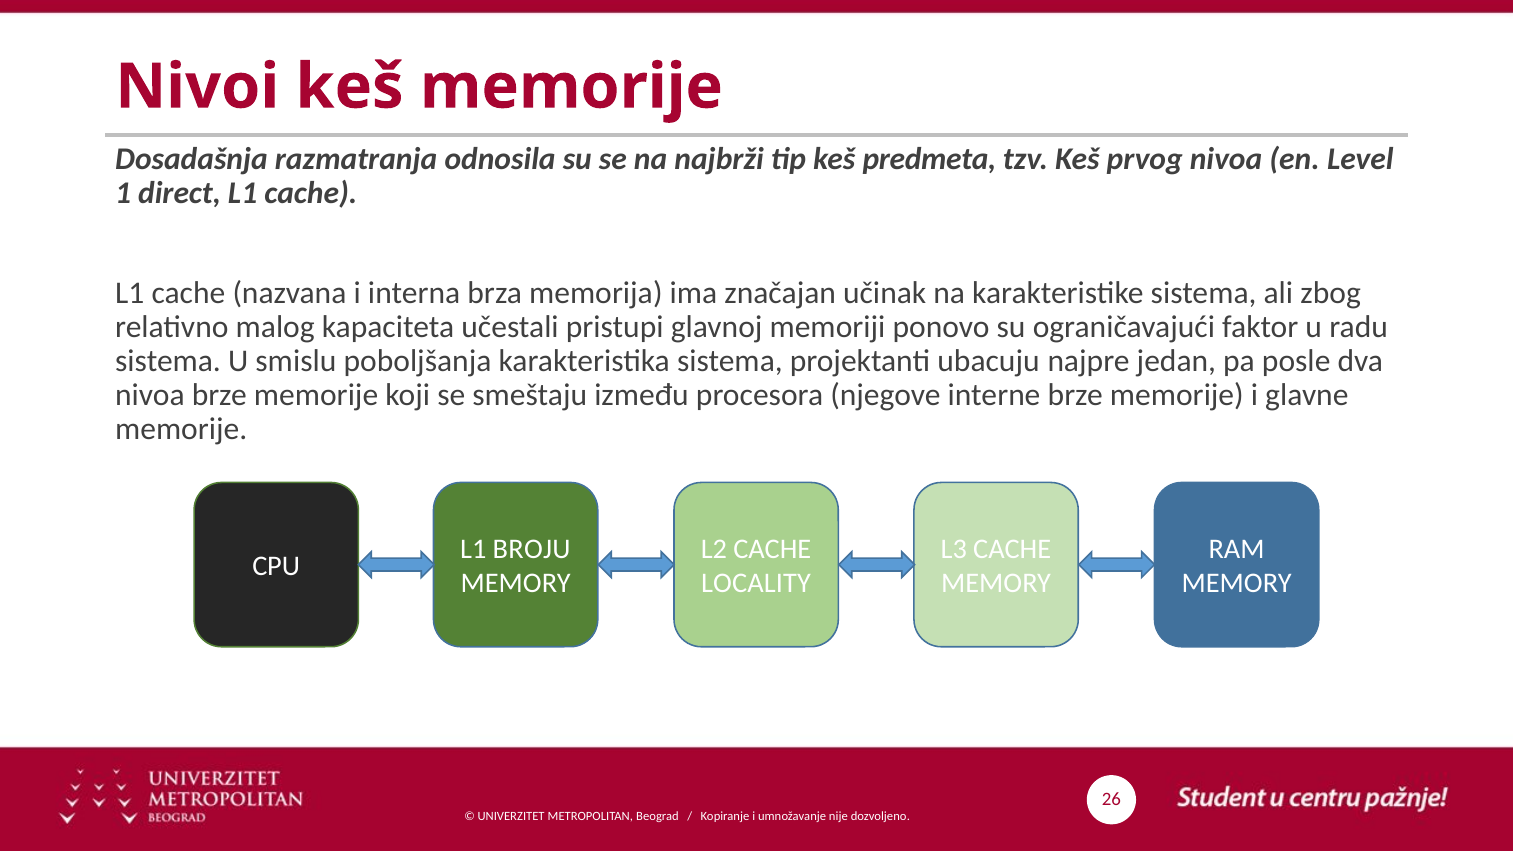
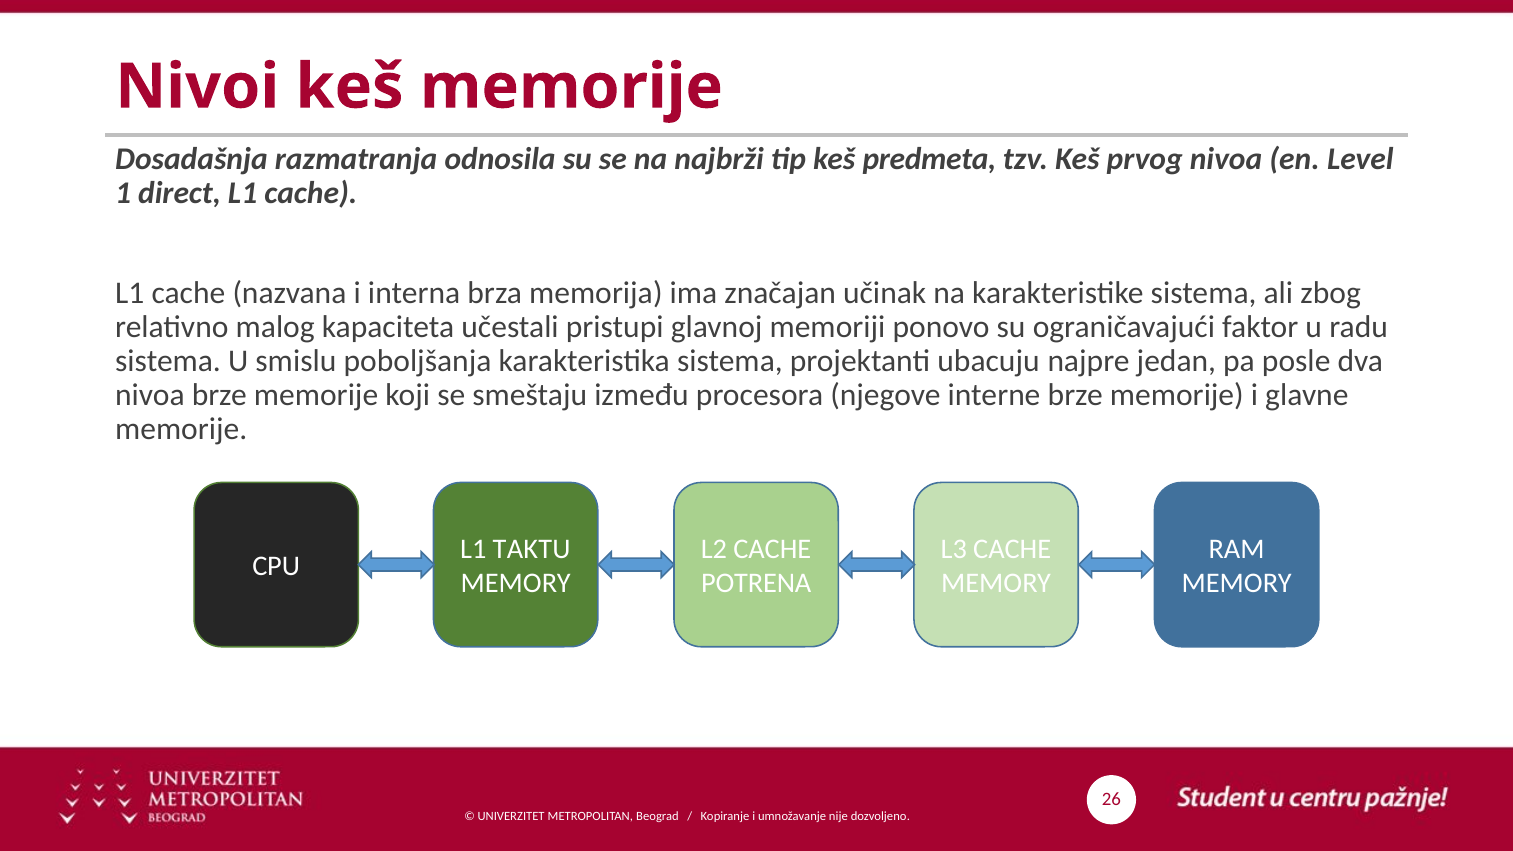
BROJU: BROJU -> TAKTU (532, 550)
LOCALITY: LOCALITY -> POTRENA (756, 584)
